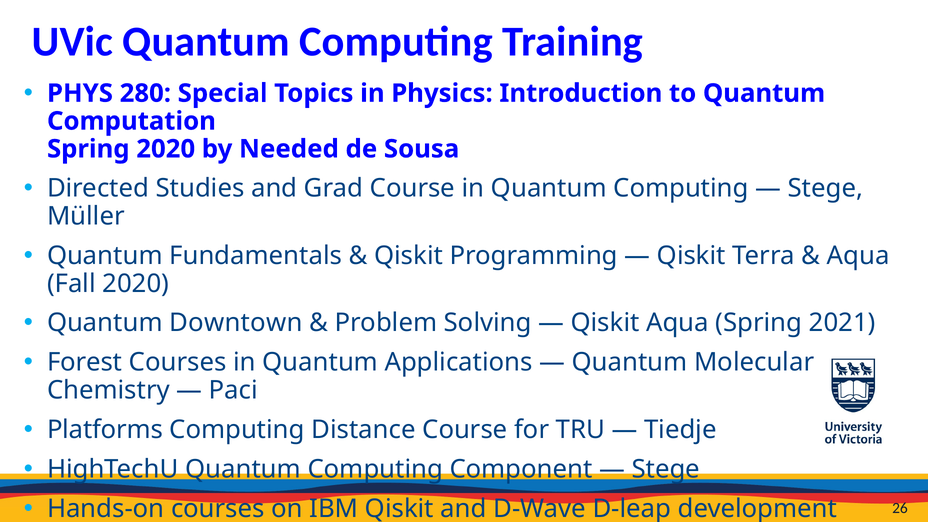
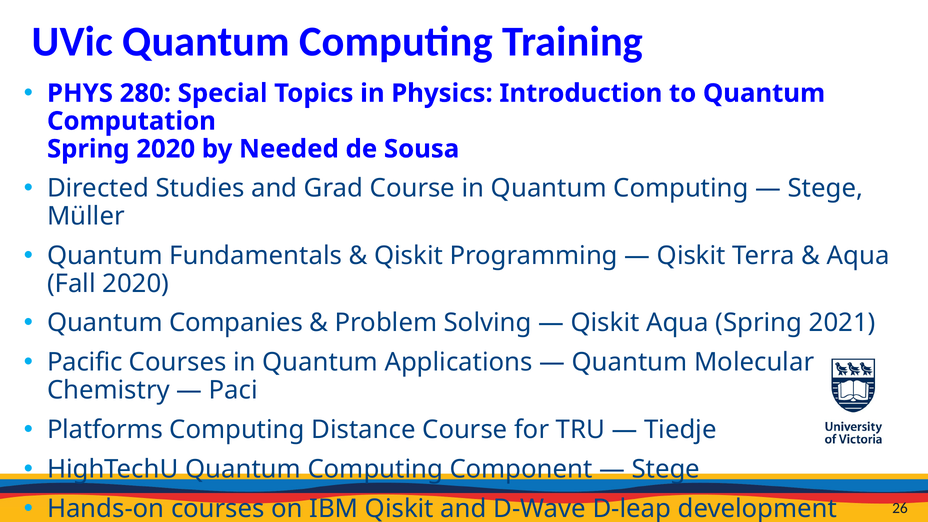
Downtown: Downtown -> Companies (236, 323)
Forest: Forest -> Pacific (85, 362)
